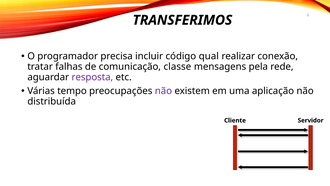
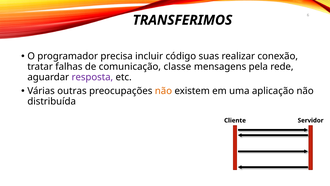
qual: qual -> suas (209, 56)
tempo: tempo -> outras (72, 91)
não colour: purple -> orange (163, 91)
